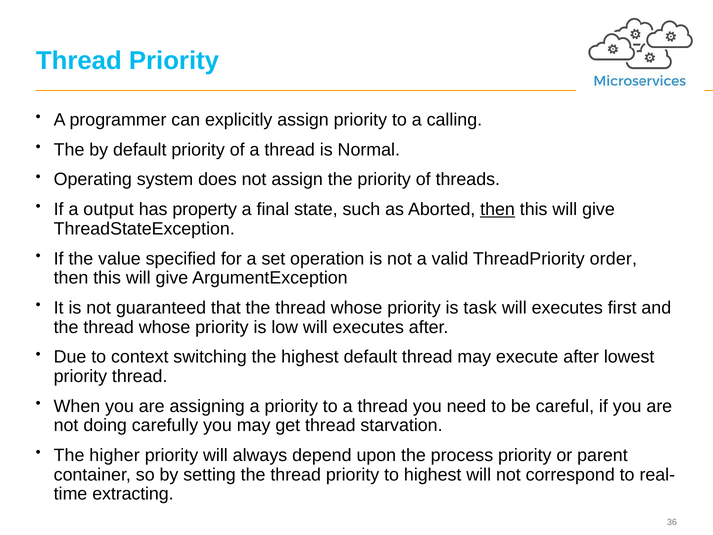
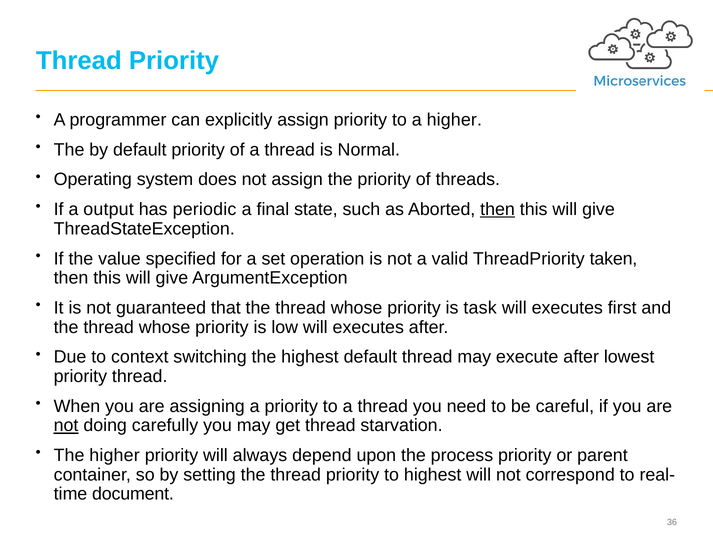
a calling: calling -> higher (454, 120)
property: property -> periodic (205, 209)
order: order -> taken (613, 259)
not underline: none -> present (66, 425)
extracting: extracting -> document (133, 494)
